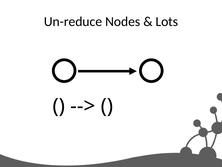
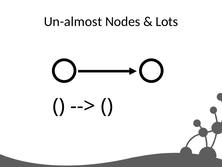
Un-reduce: Un-reduce -> Un-almost (73, 21)
